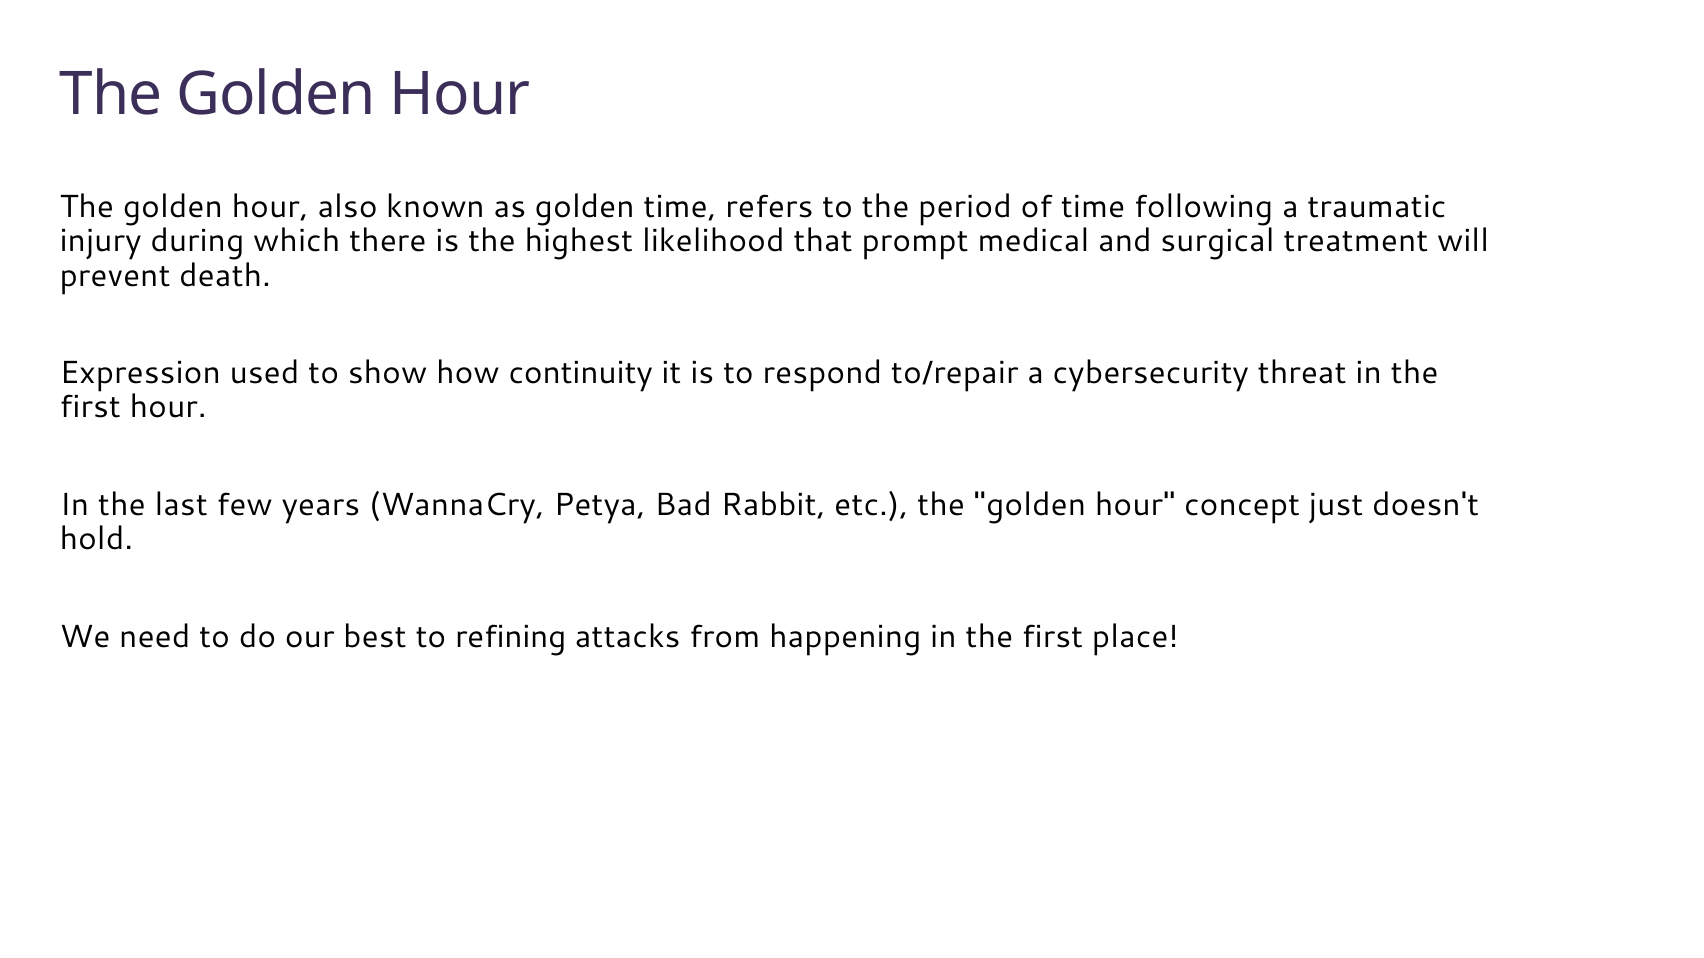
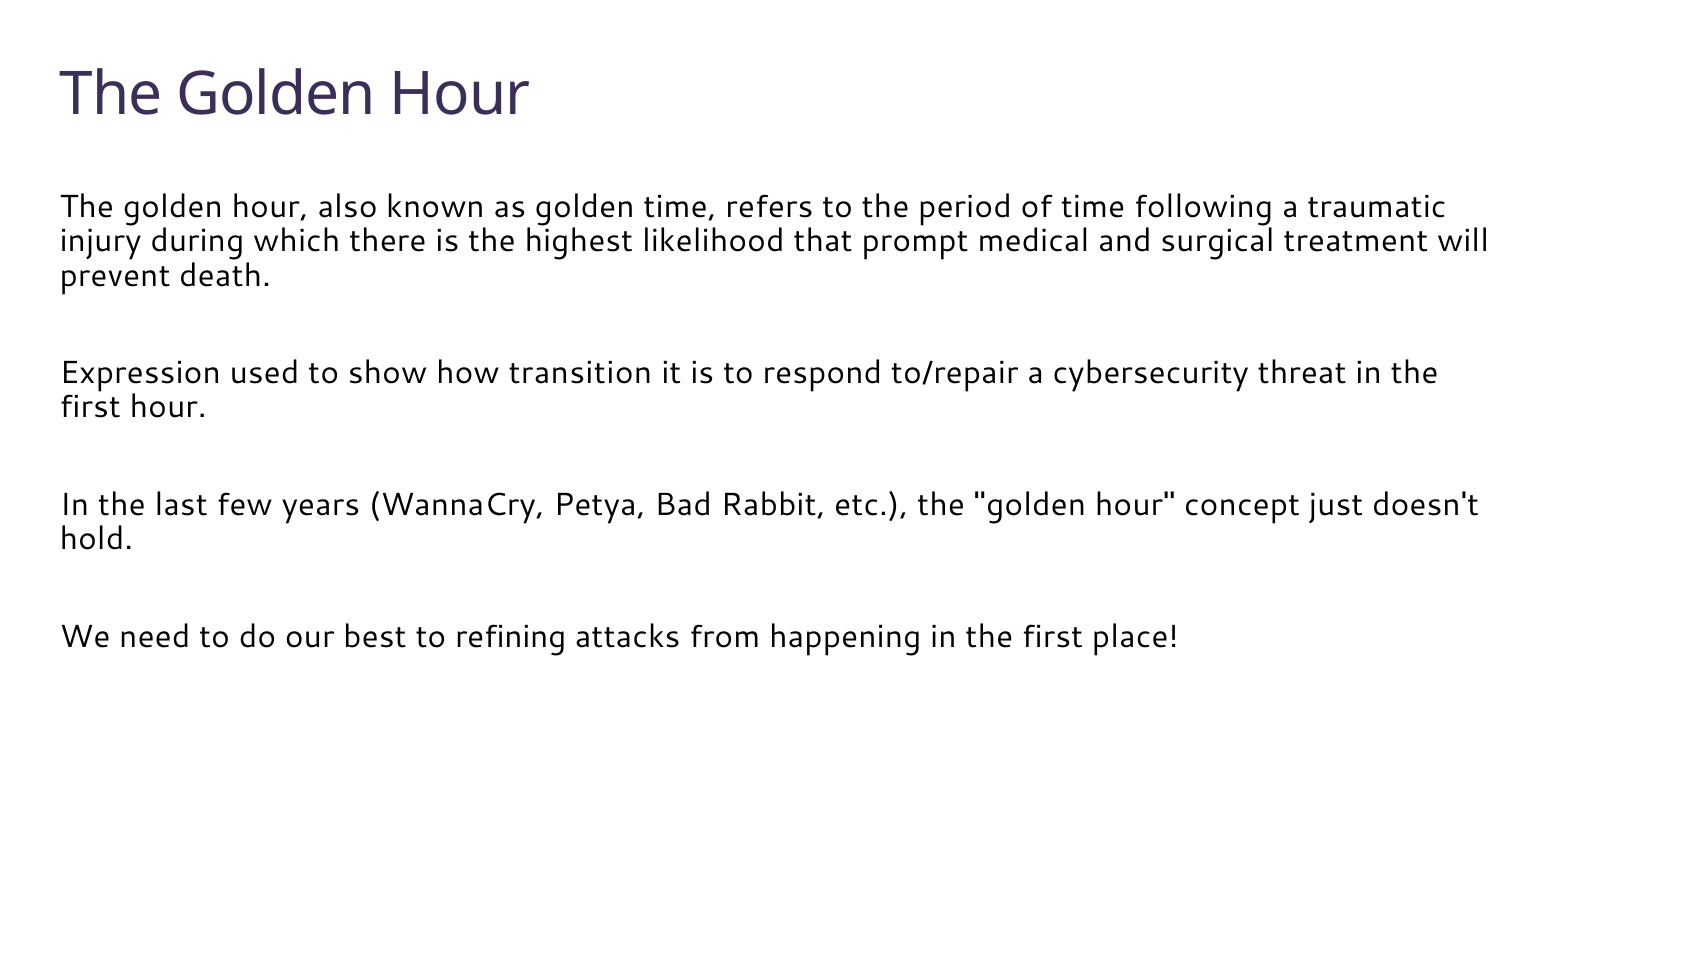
continuity: continuity -> transition (580, 373)
